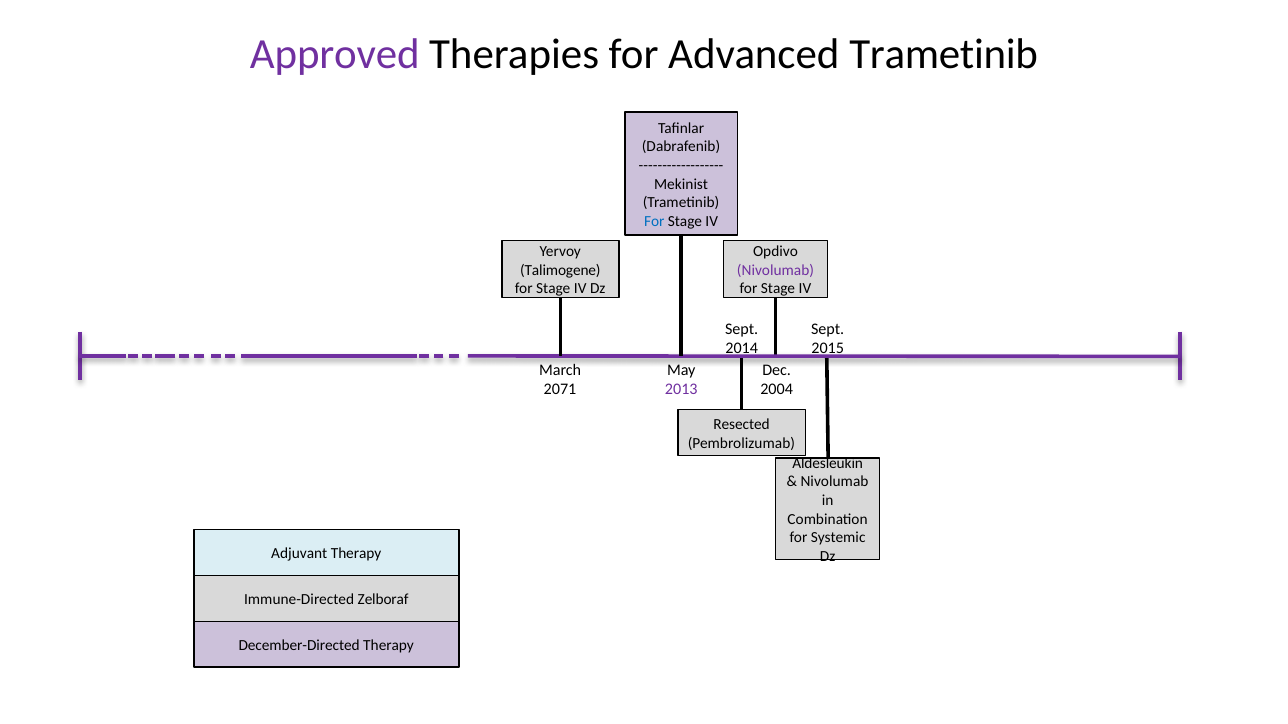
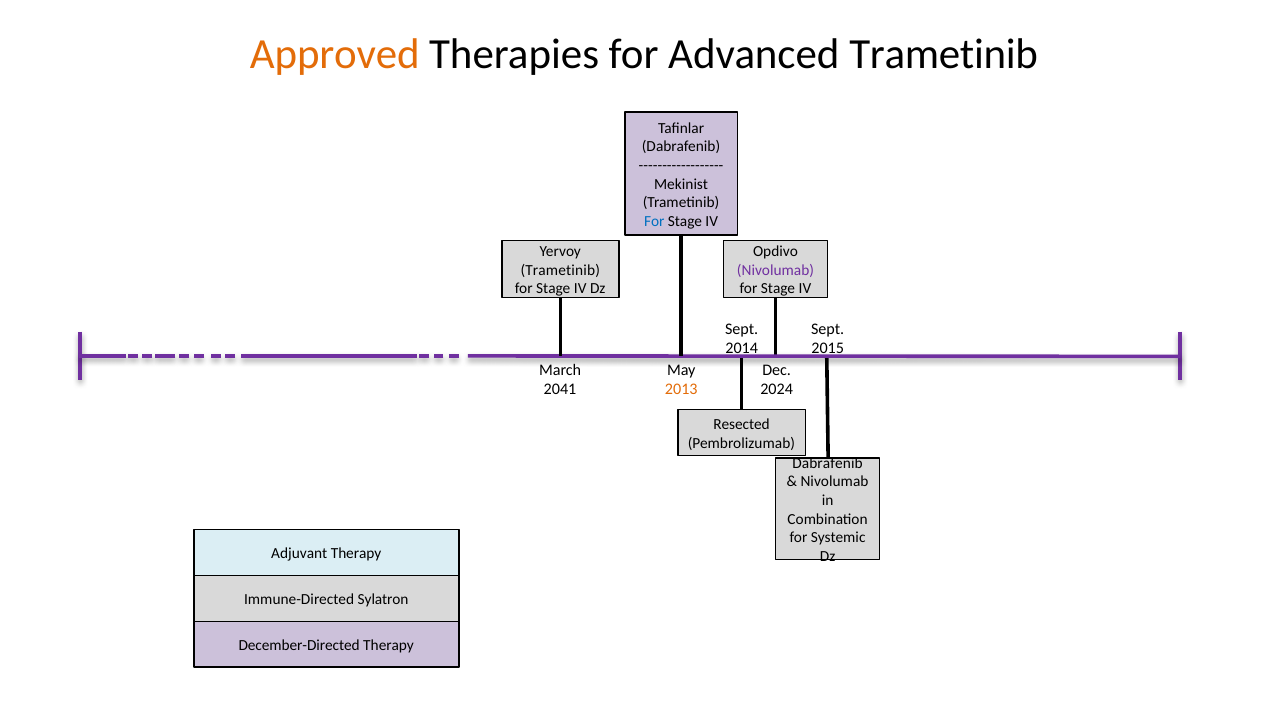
Approved colour: purple -> orange (335, 55)
Talimogene: Talimogene -> Trametinib (560, 270)
2071: 2071 -> 2041 (560, 390)
2013 colour: purple -> orange (681, 390)
2004: 2004 -> 2024 (777, 390)
Aldesleukin: Aldesleukin -> Dabrafenib (828, 464)
Zelboraf: Zelboraf -> Sylatron (383, 600)
